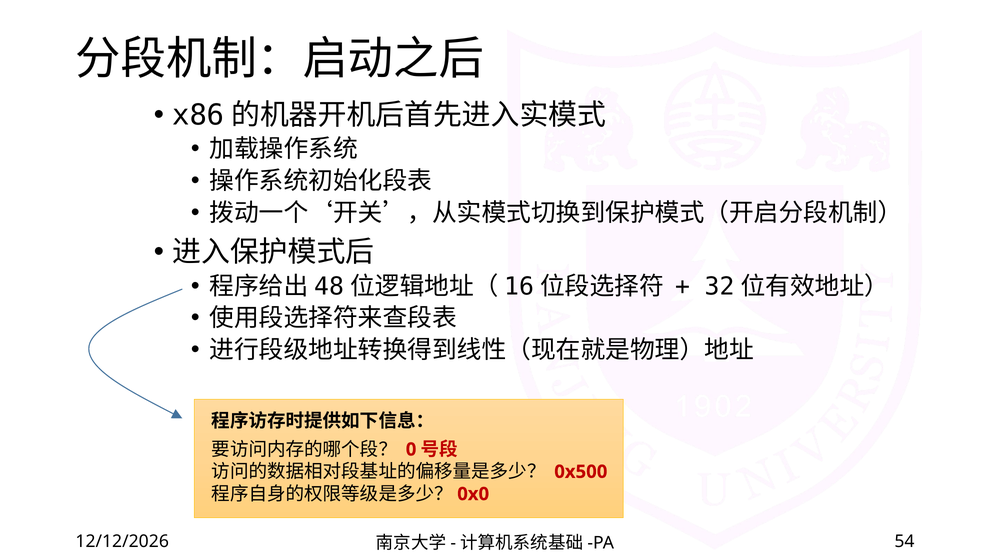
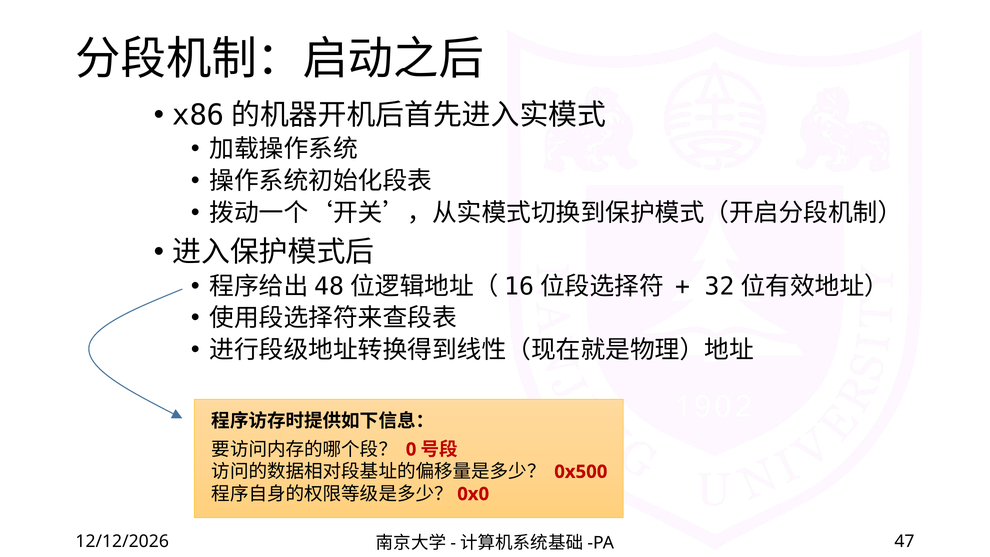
54: 54 -> 47 (904, 541)
